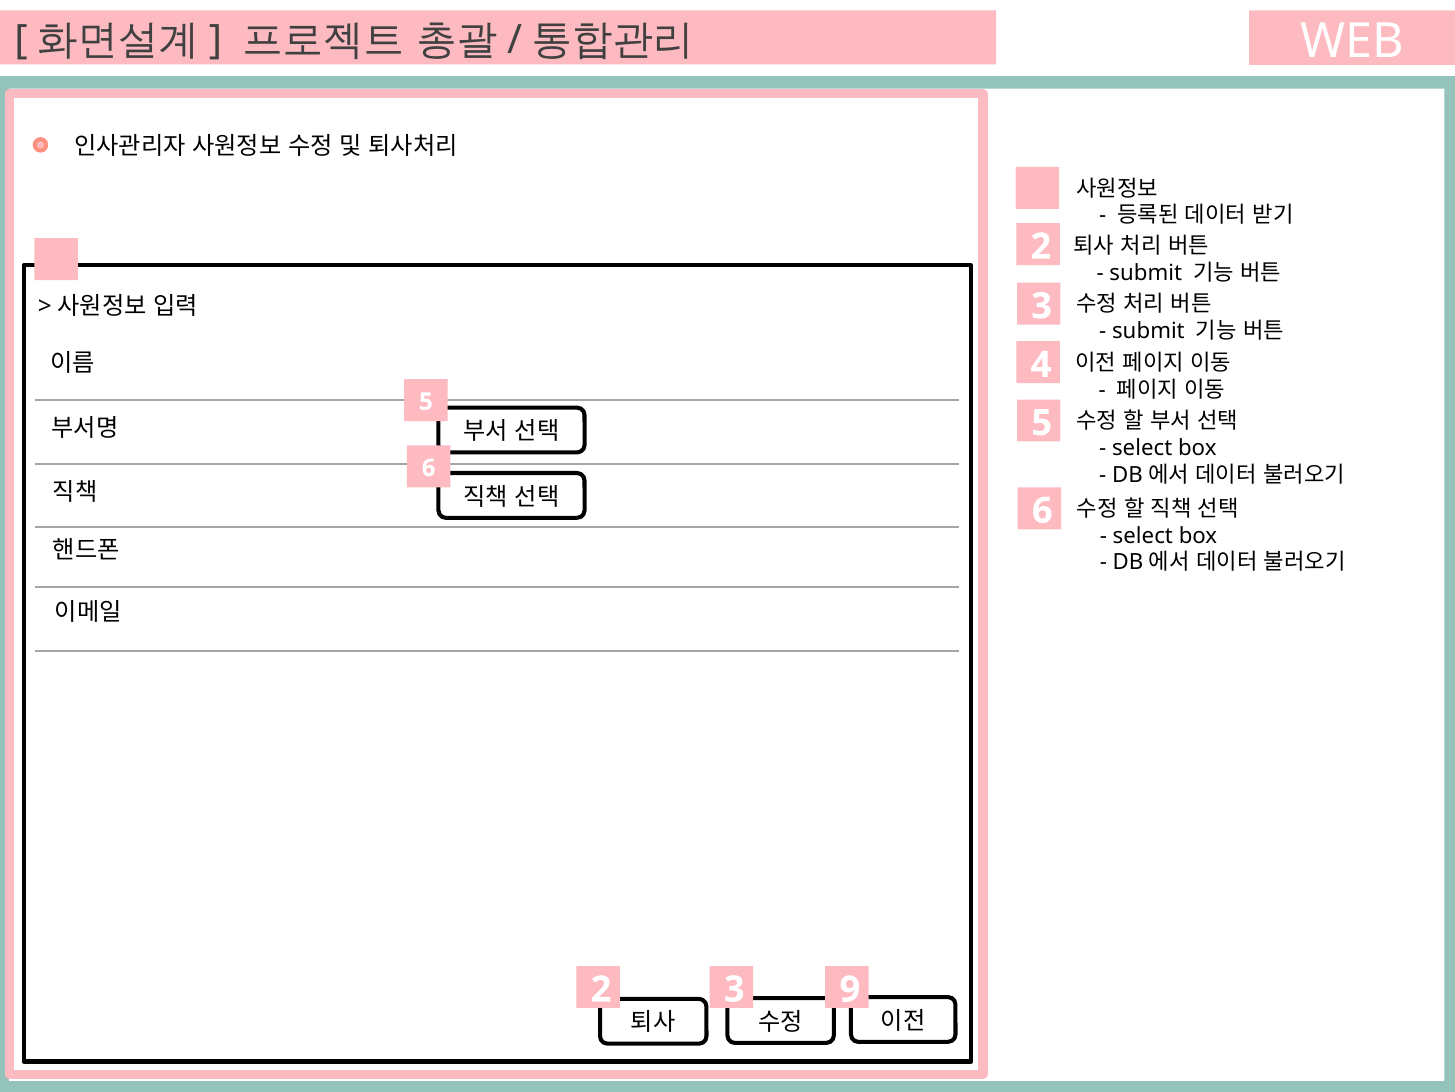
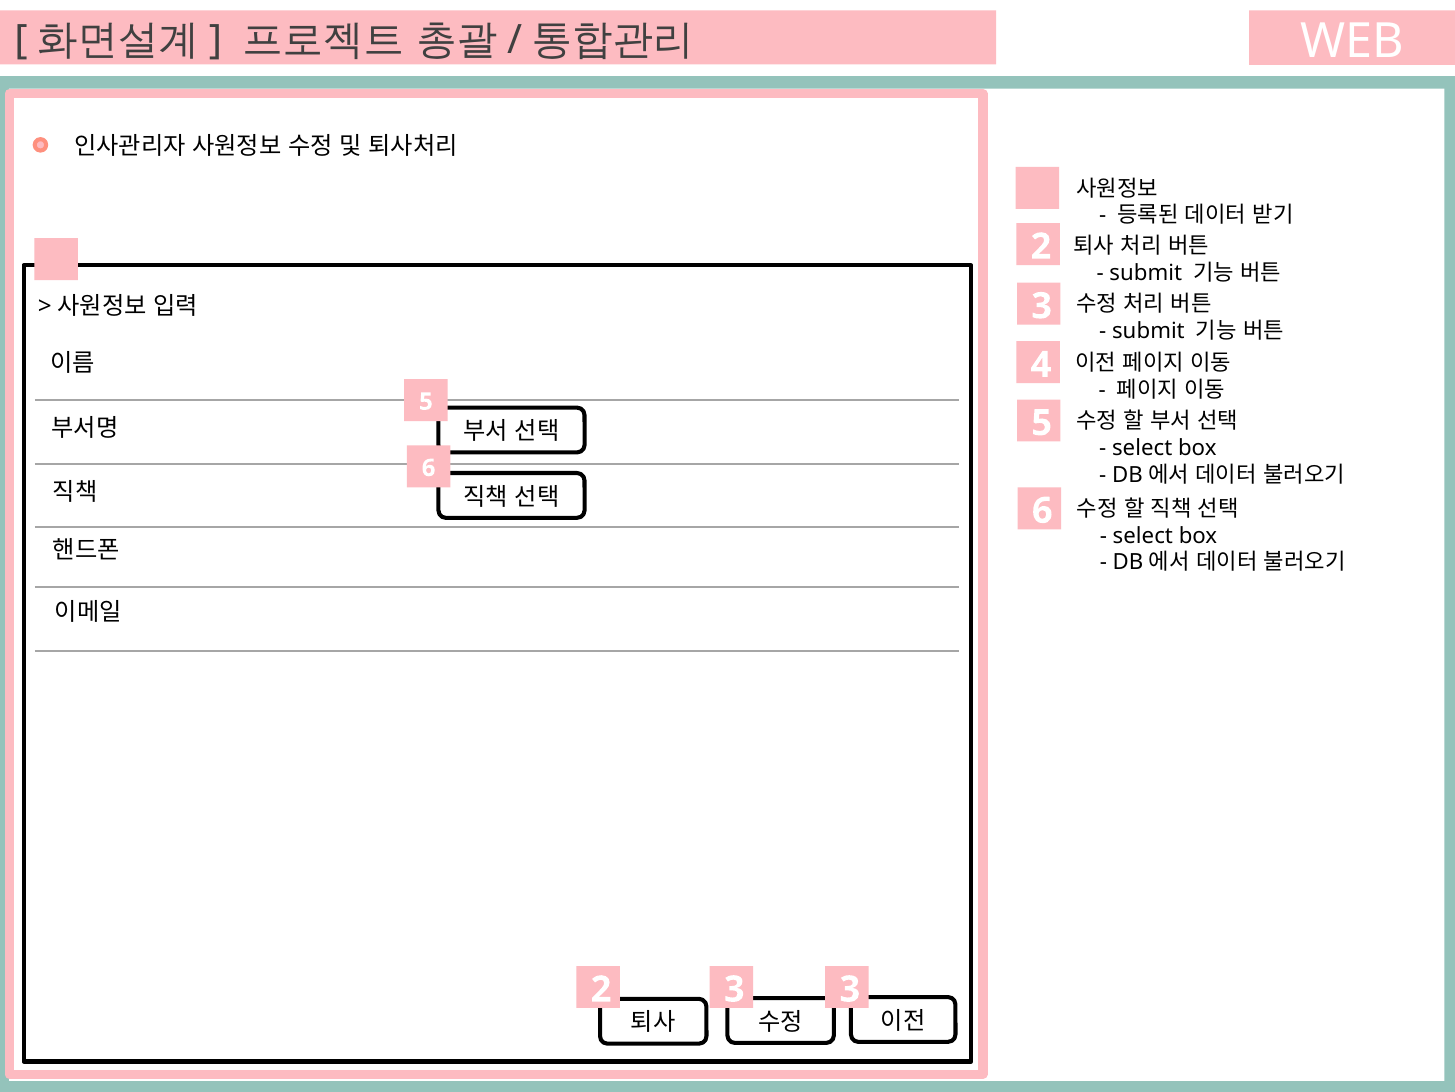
3 9: 9 -> 3 (850, 989)
